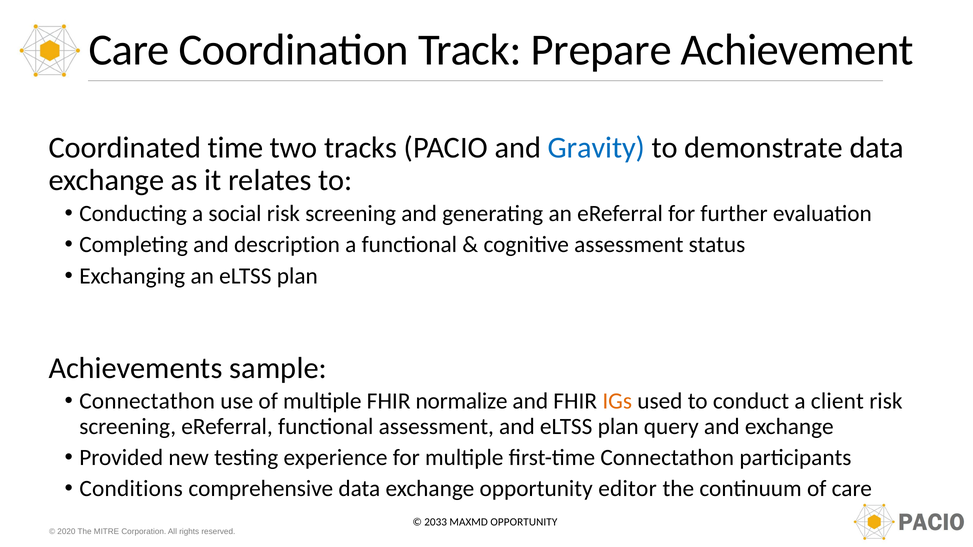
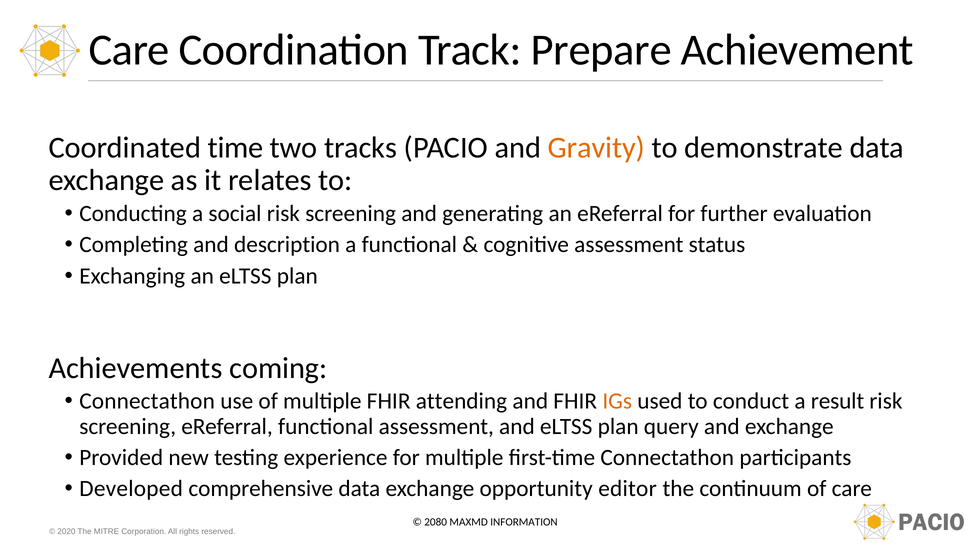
Gravity colour: blue -> orange (596, 148)
sample: sample -> coming (278, 368)
normalize: normalize -> attending (461, 401)
client: client -> result (838, 401)
Conditions: Conditions -> Developed (131, 489)
2033: 2033 -> 2080 (436, 523)
MAXMD OPPORTUNITY: OPPORTUNITY -> INFORMATION (524, 523)
